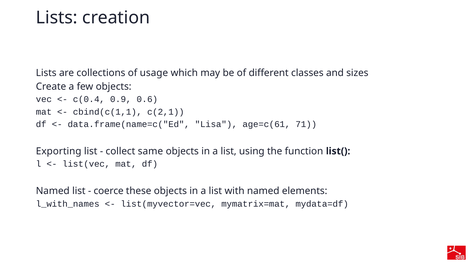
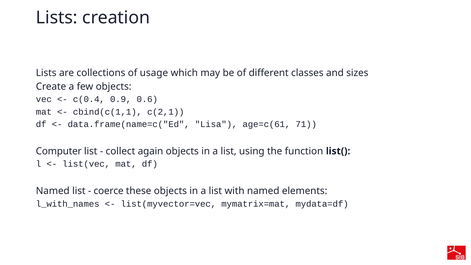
Exporting: Exporting -> Computer (59, 151)
same: same -> again (151, 151)
